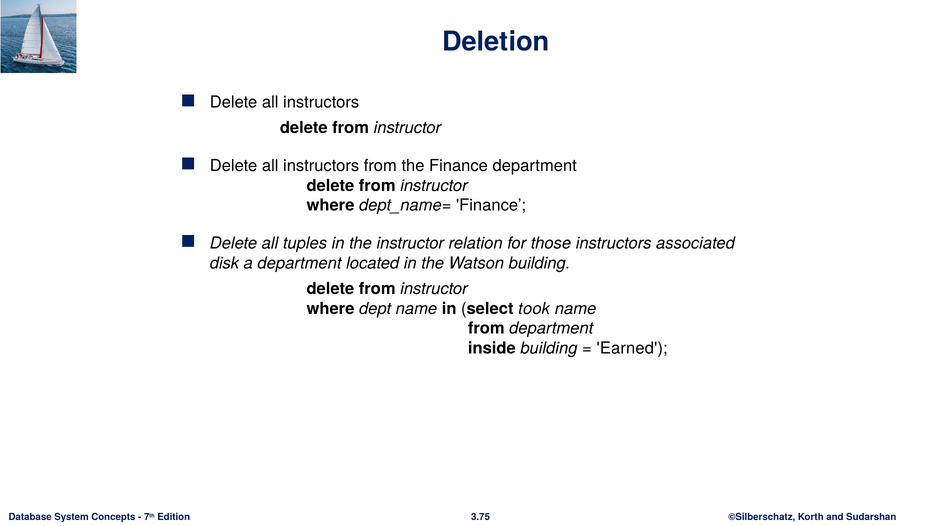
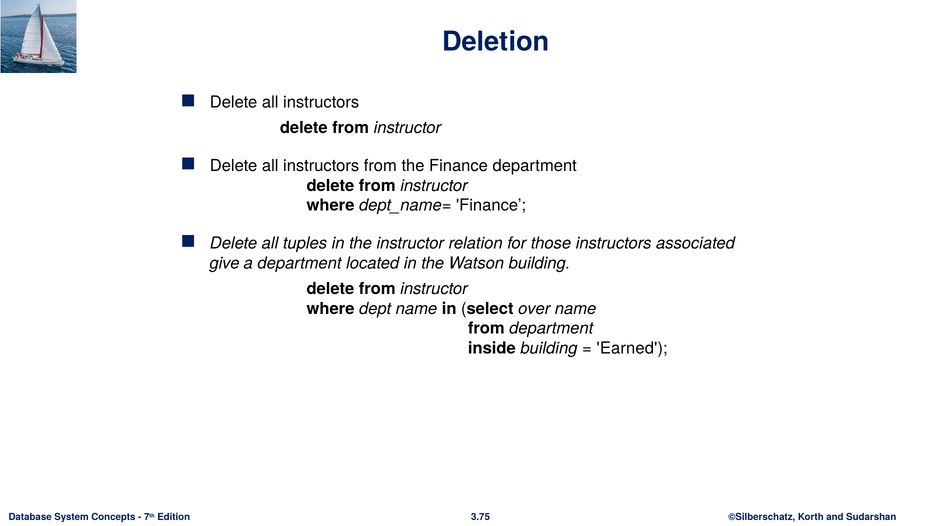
disk: disk -> give (225, 263)
took: took -> over (534, 308)
